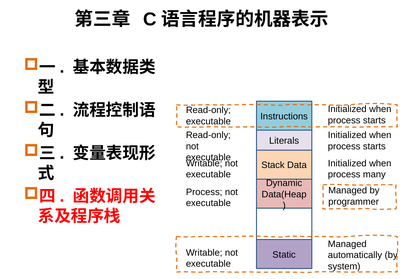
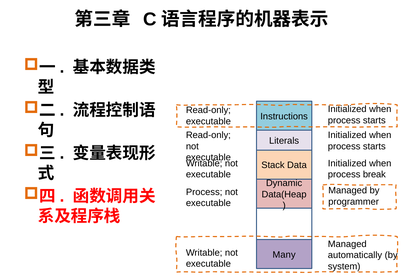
many: many -> break (374, 174)
Static: Static -> Many (284, 255)
